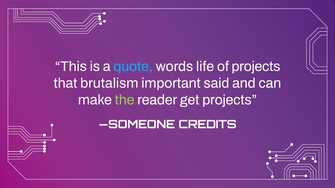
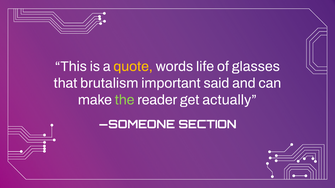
quote colour: light blue -> yellow (133, 67)
of projects: projects -> glasses (256, 67)
get projects: projects -> actually (230, 100)
CREDITS: CREDITS -> SECTION (207, 125)
